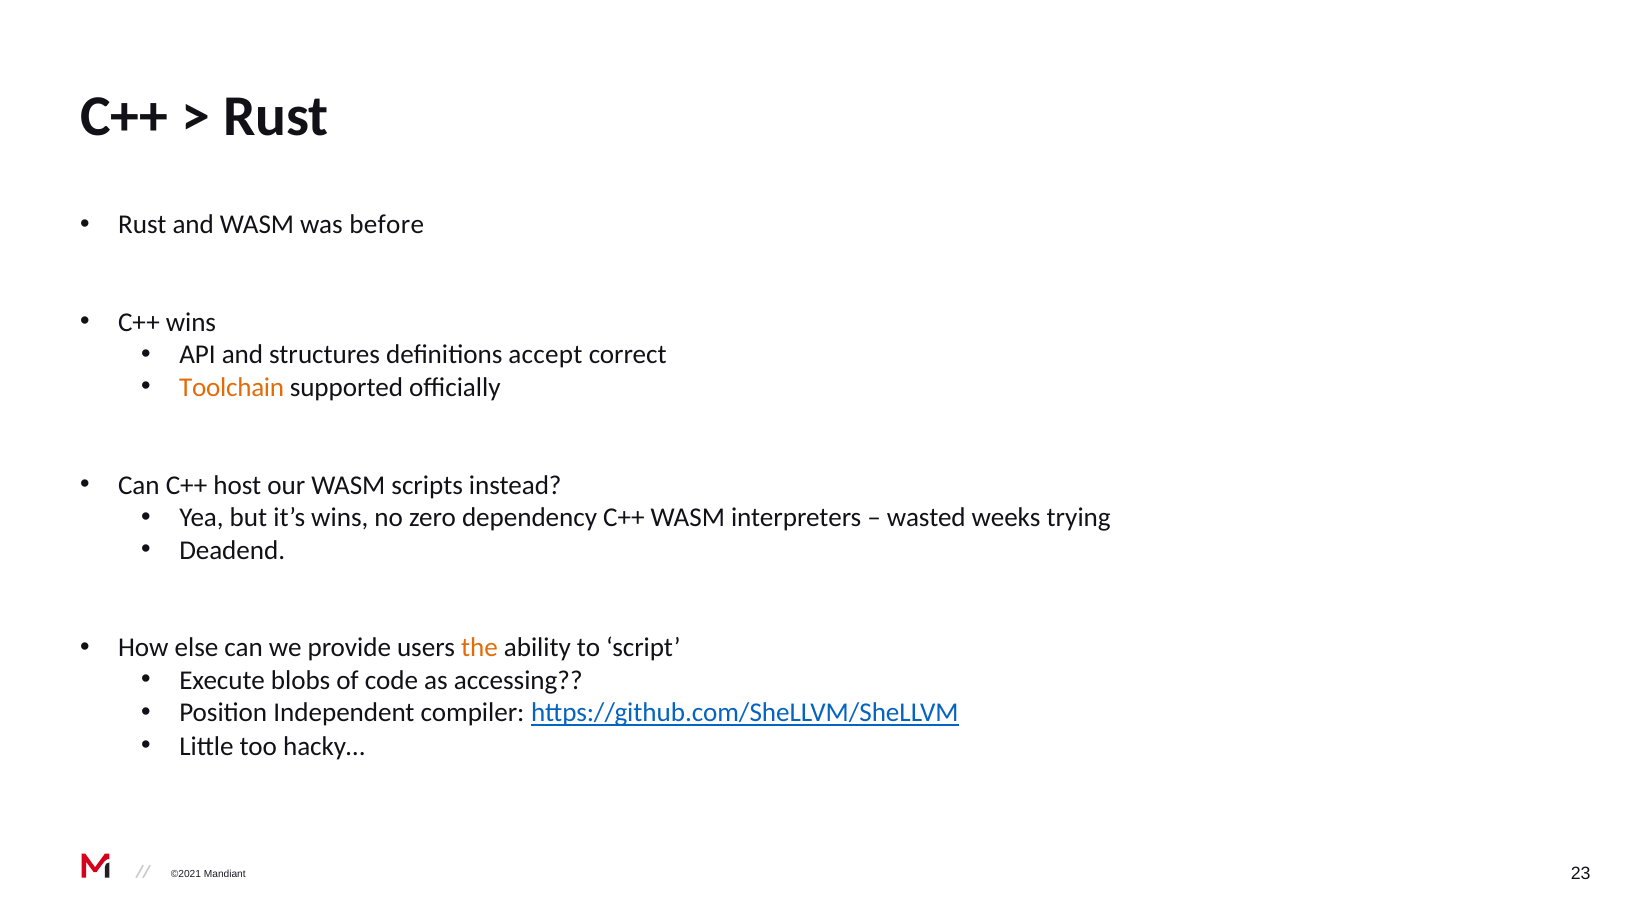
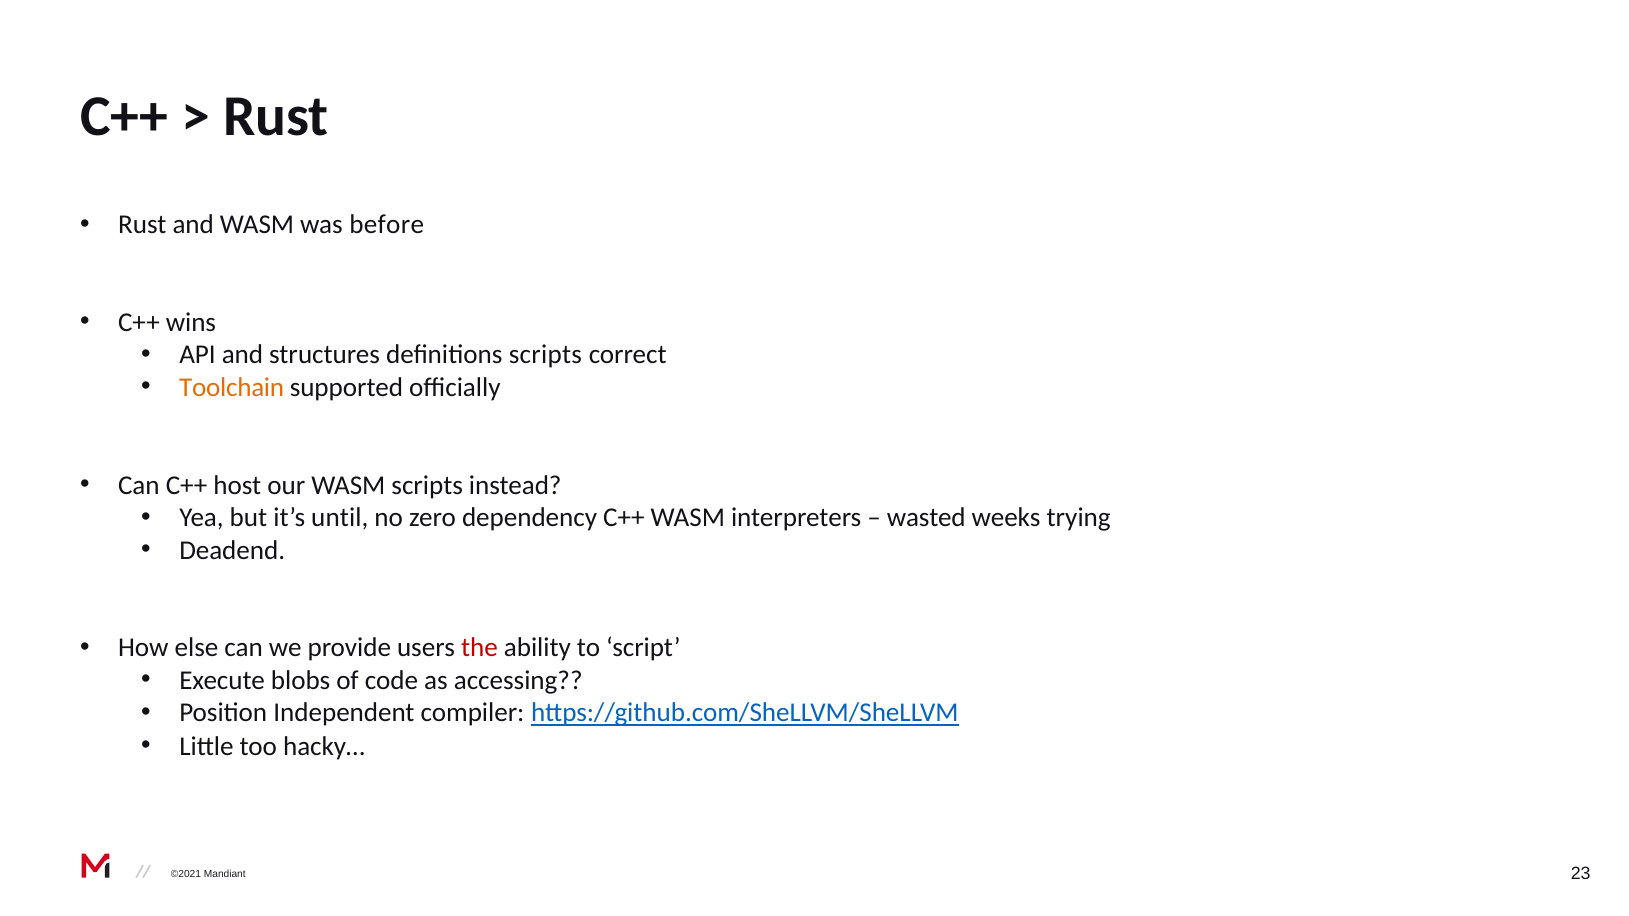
definitions accept: accept -> scripts (545, 355)
it’s wins: wins -> until (340, 518)
the colour: orange -> red (479, 648)
